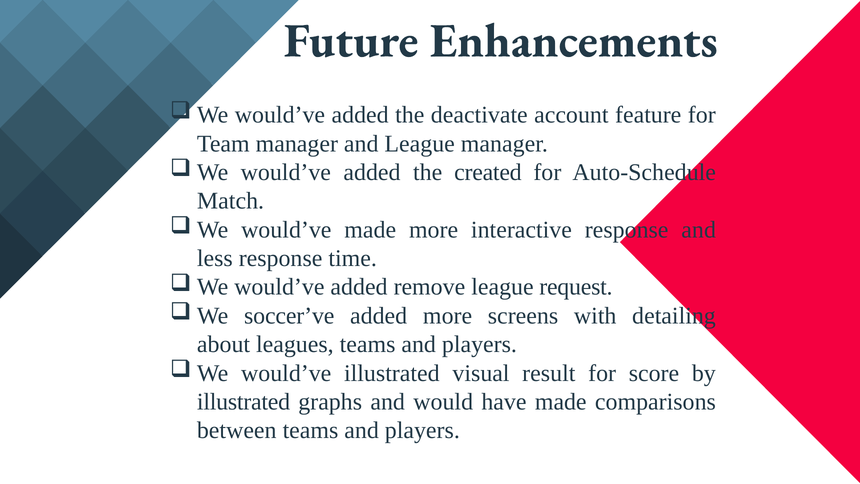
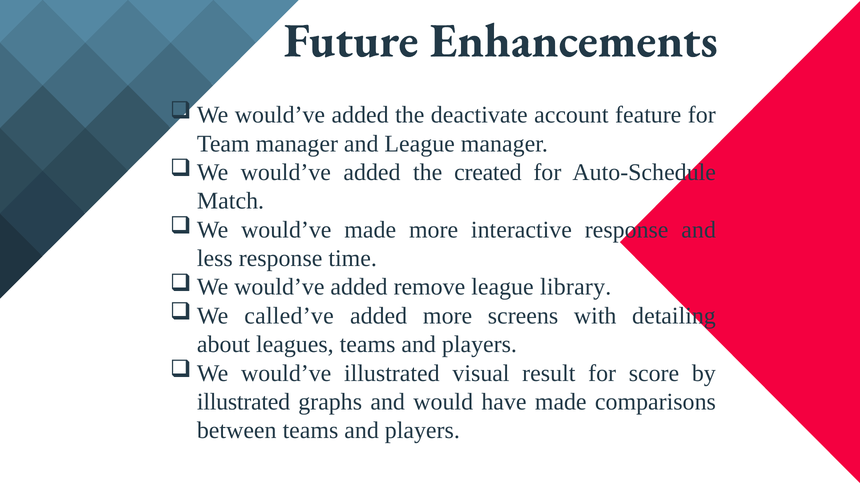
request: request -> library (576, 287)
soccer’ve: soccer’ve -> called’ve (289, 316)
